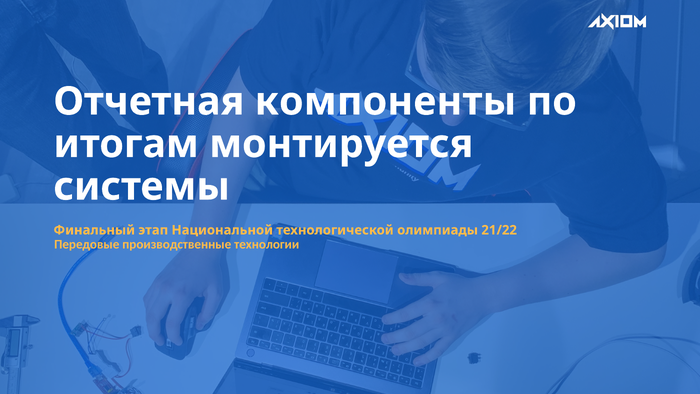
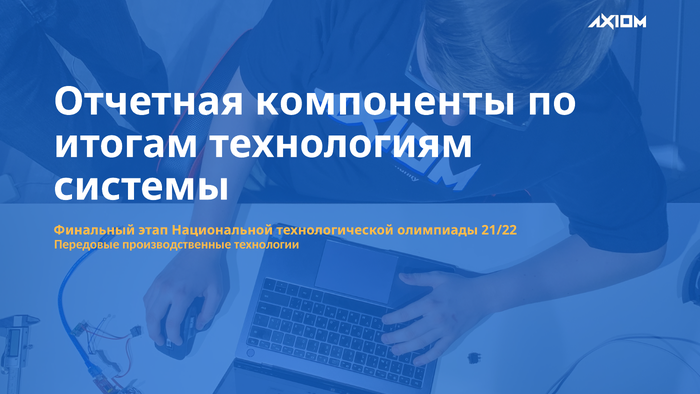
монтируется: монтируется -> технологиям (341, 144)
